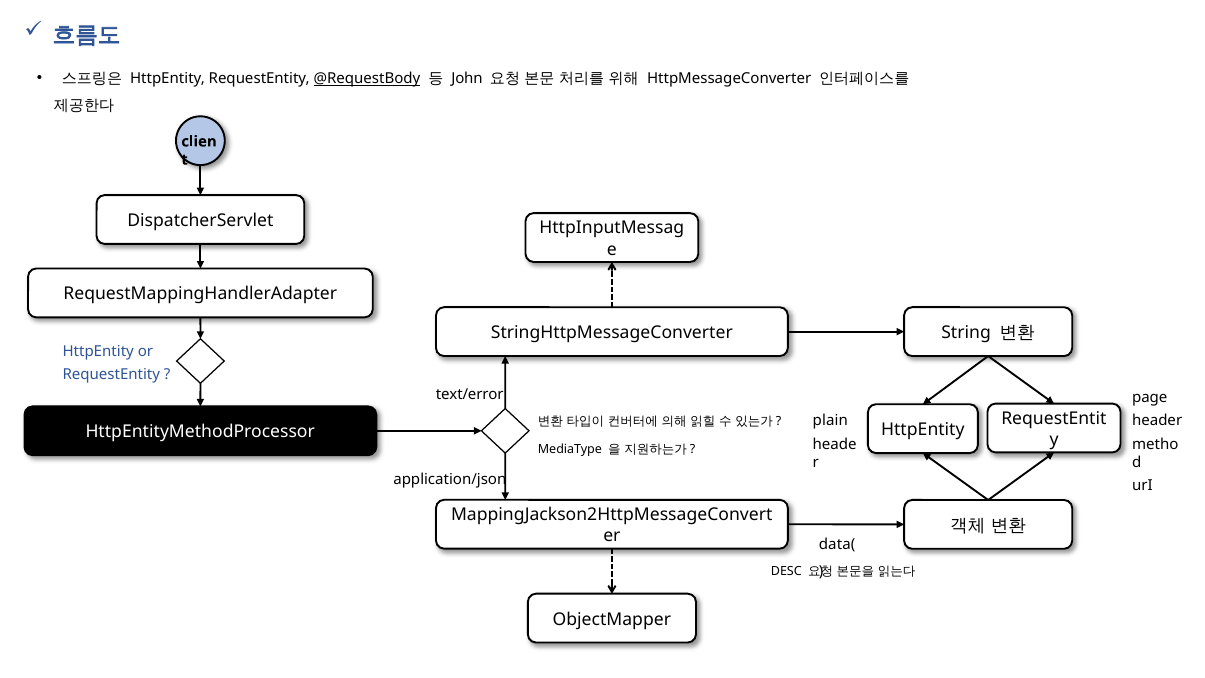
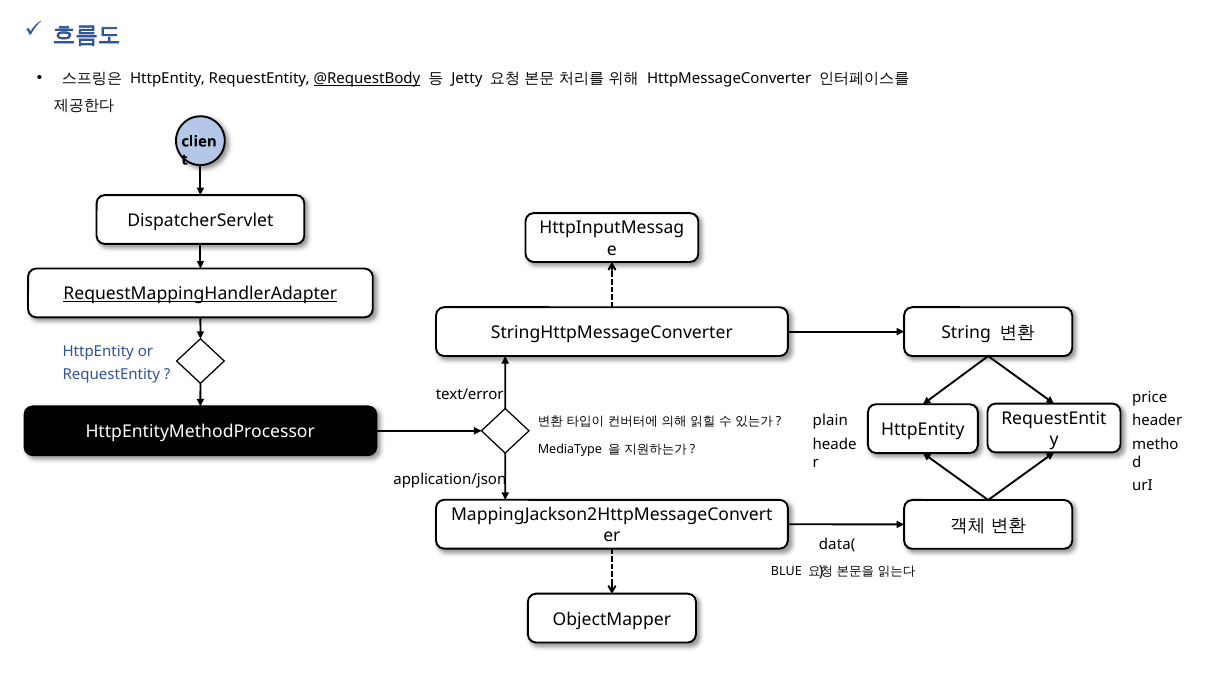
John: John -> Jetty (467, 79)
RequestMappingHandlerAdapter underline: none -> present (200, 294)
page: page -> price (1150, 398)
DESC: DESC -> BLUE (786, 572)
